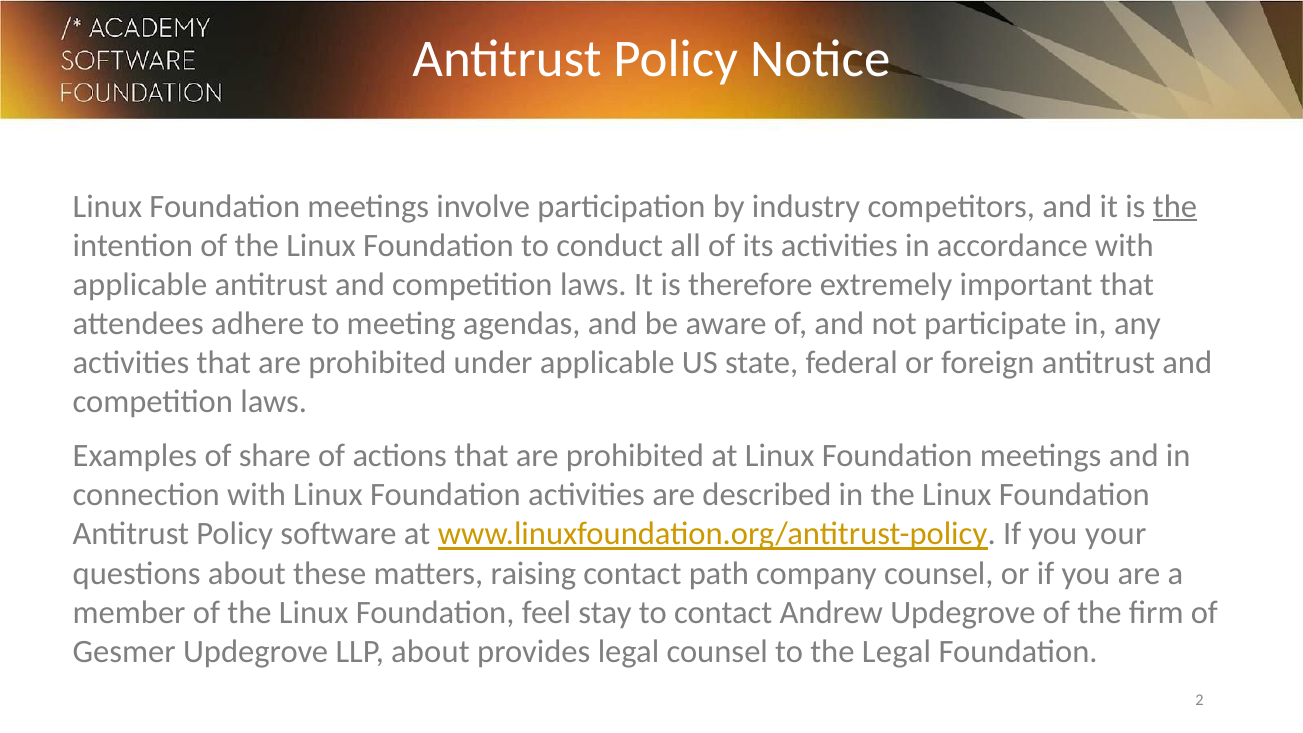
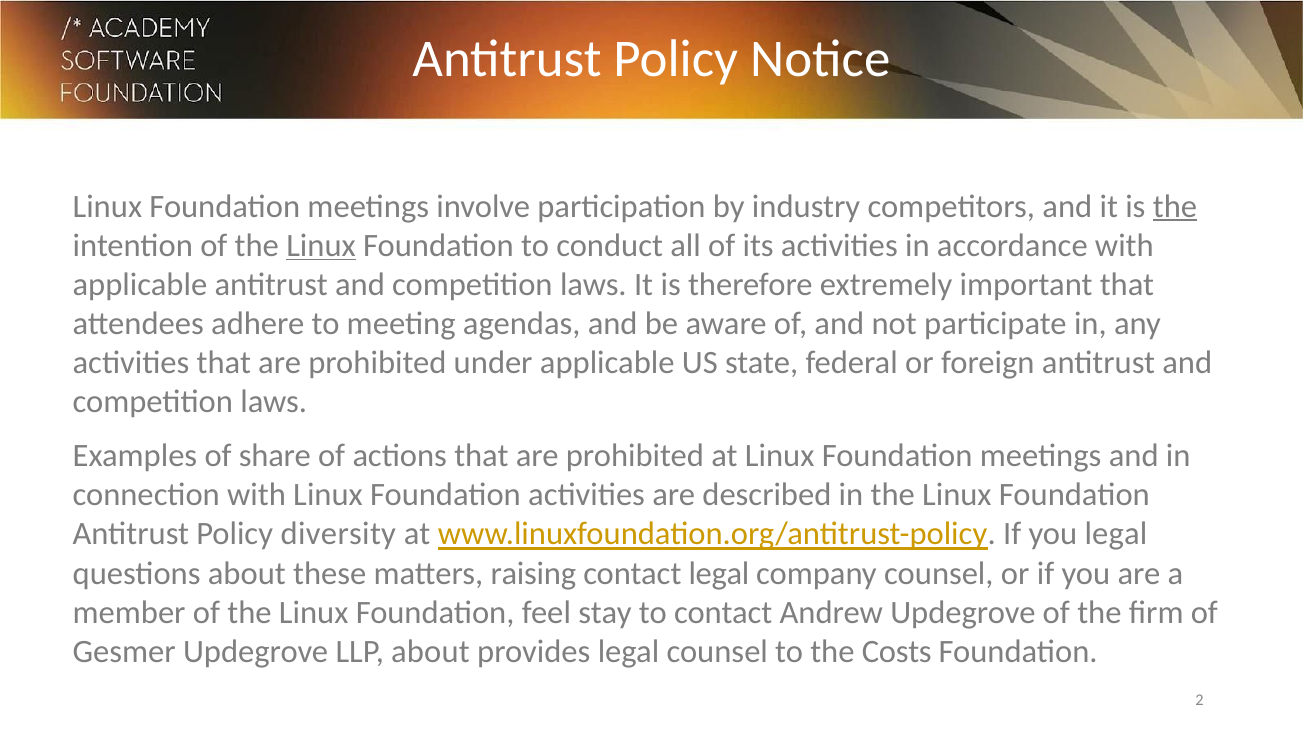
Linux underline: none -> present (321, 245)
software: software -> diversity (338, 534)
you your: your -> legal (1116, 534)
contact path: path -> legal (719, 574)
the Legal: Legal -> Costs (897, 652)
